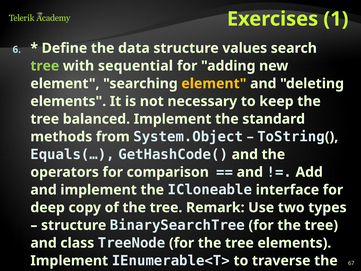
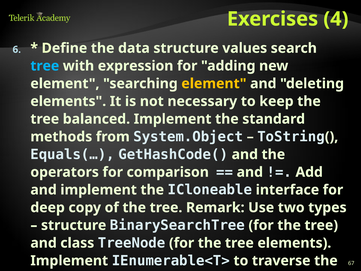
1: 1 -> 4 (336, 19)
tree colour: light green -> light blue (45, 66)
sequential: sequential -> expression (136, 66)
